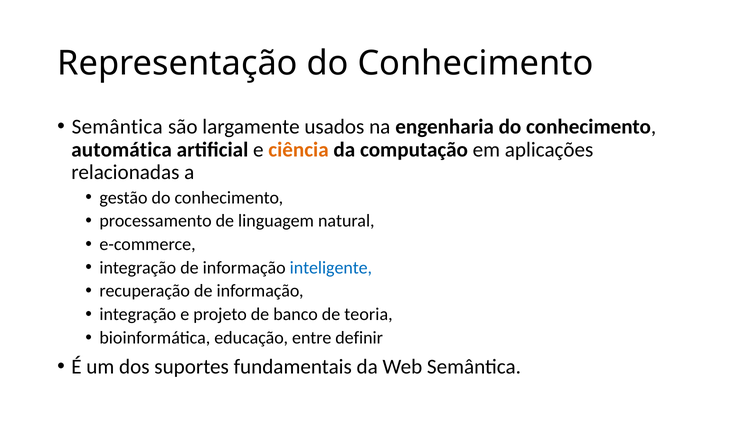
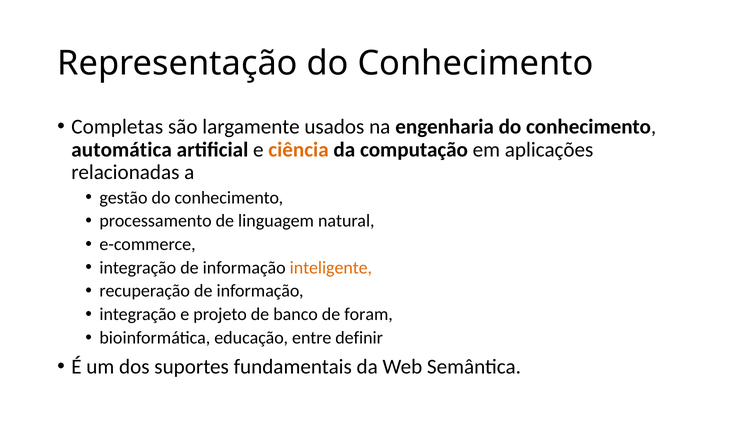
Semântica: Semântica -> Completas (117, 127)
inteligente colour: blue -> orange (331, 267)
teoria: teoria -> foram (369, 314)
